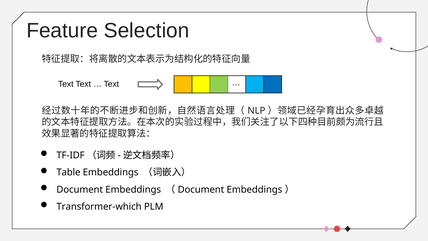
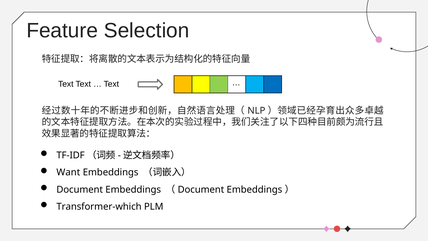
Table: Table -> Want (68, 172)
